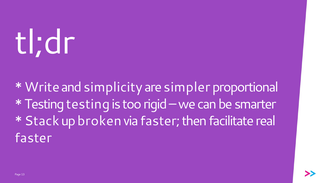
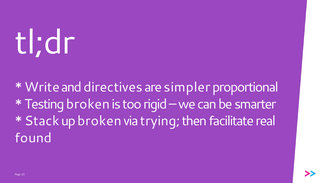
simplicity: simplicity -> directives (113, 87)
Testing testing: testing -> broken (88, 104)
via faster: faster -> trying (160, 121)
faster: faster -> found (33, 138)
